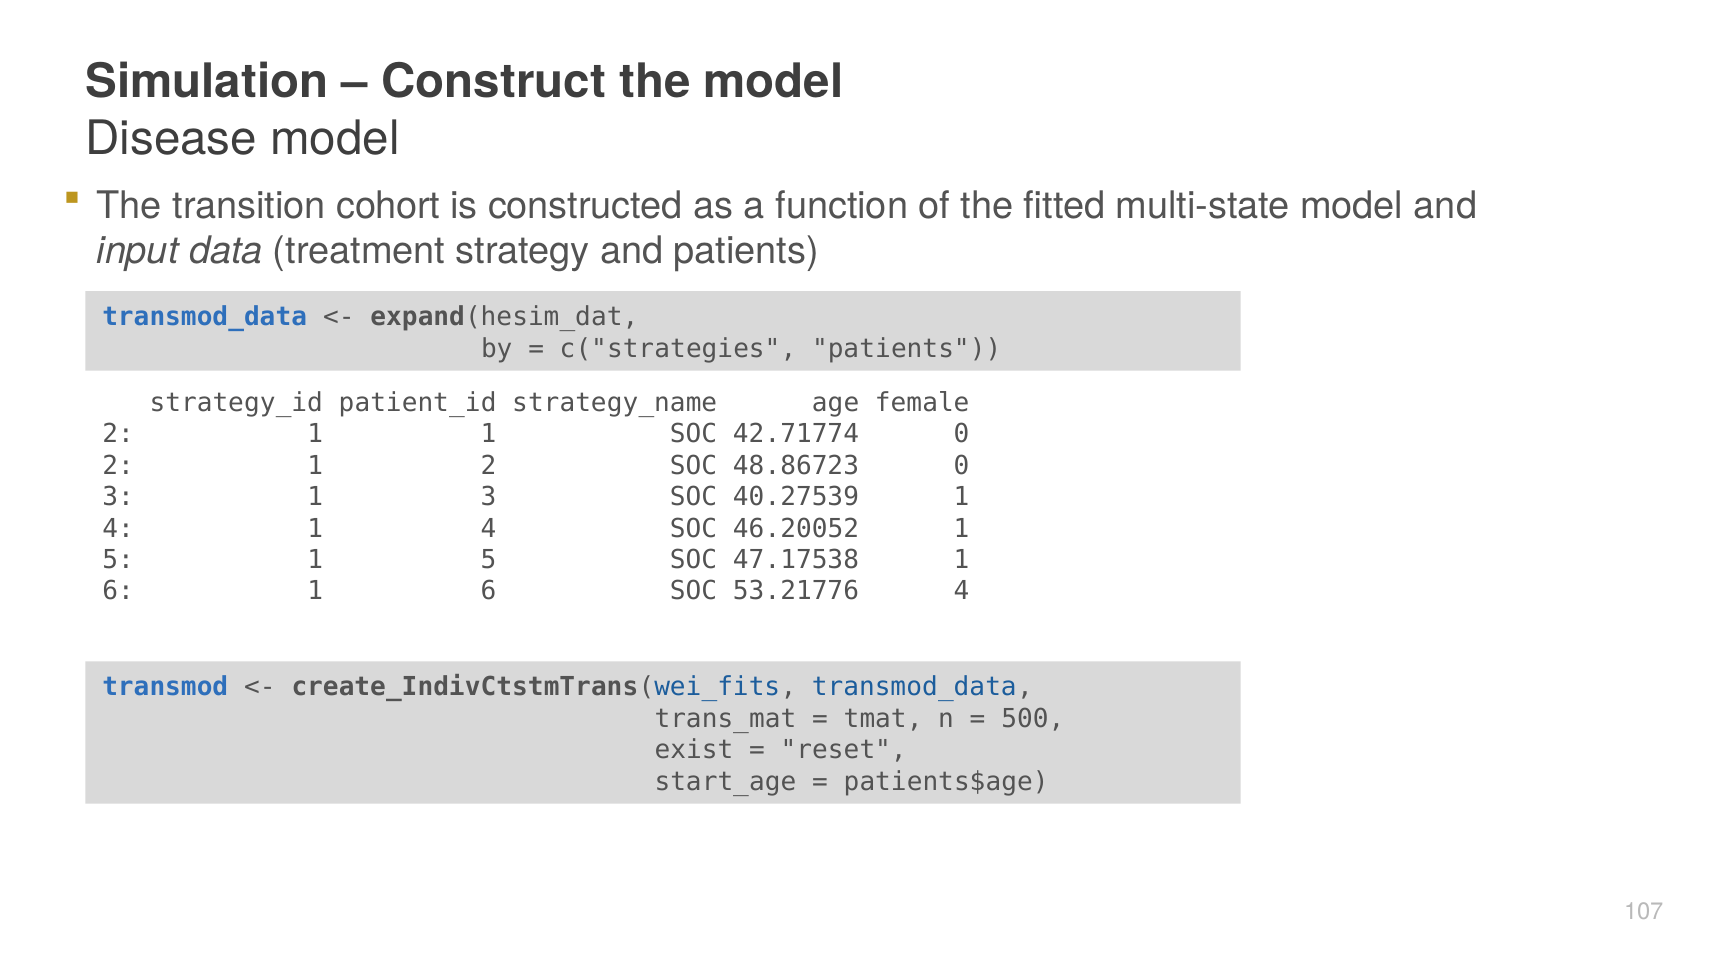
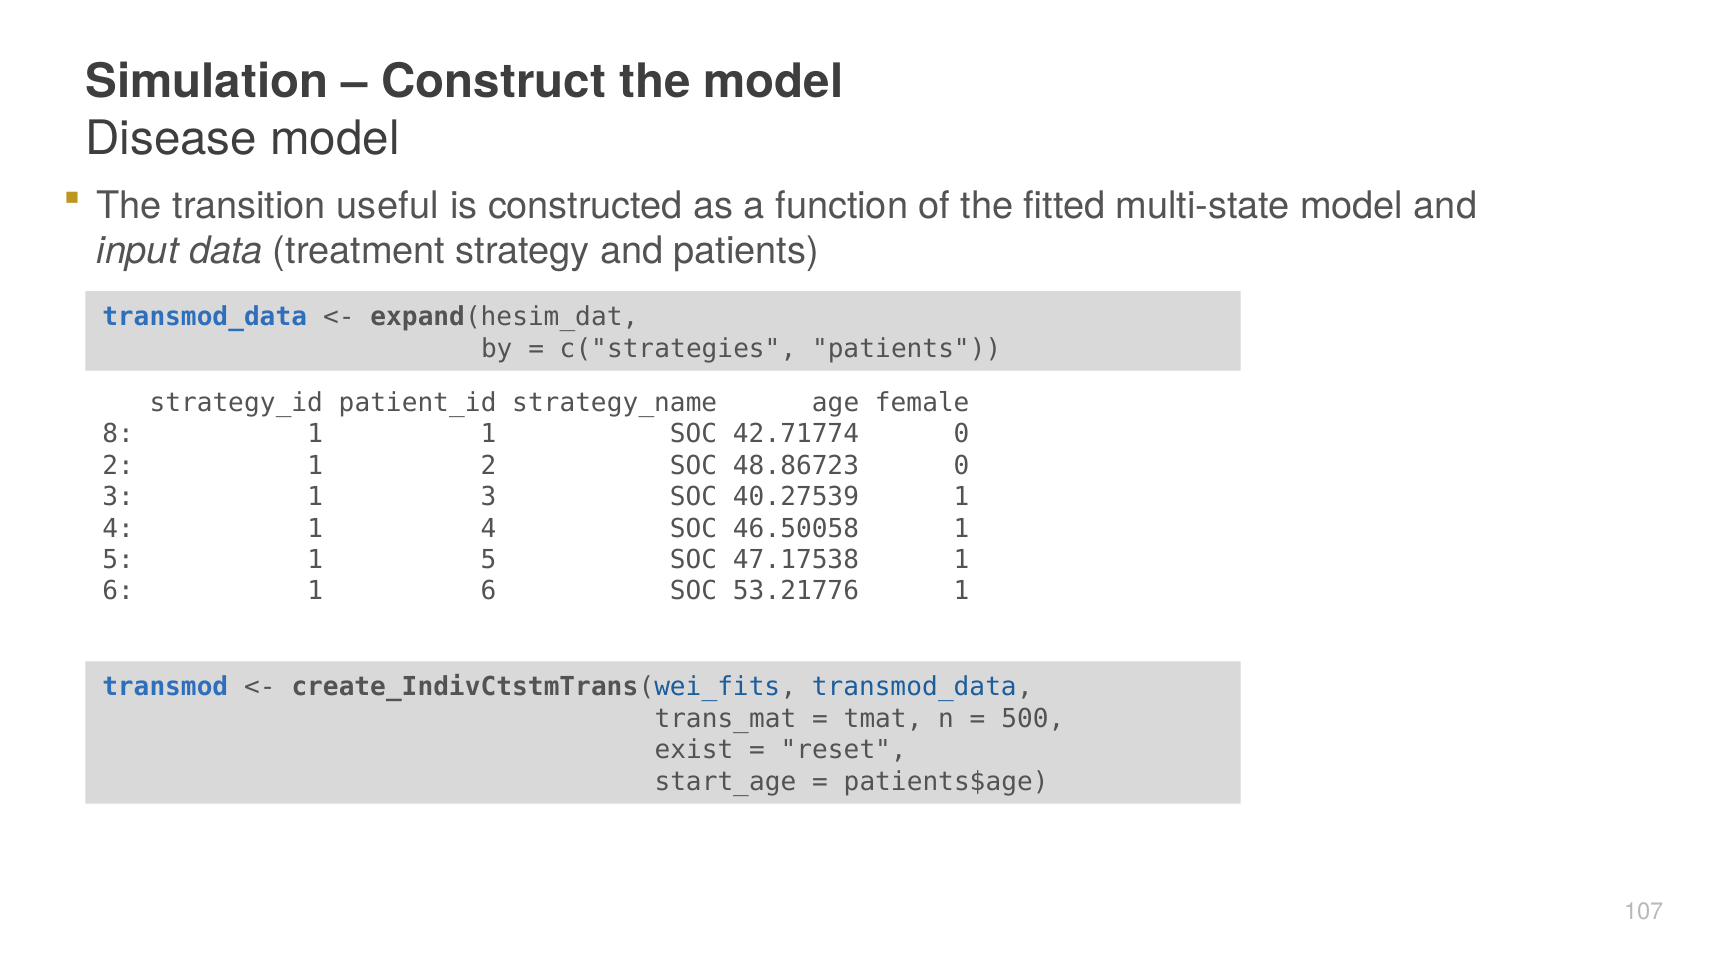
cohort: cohort -> useful (388, 206)
2: 2 -> 8 (118, 434)
46.20052: 46.20052 -> 46.50058 (796, 528)
53.21776 4: 4 -> 1 (962, 591)
